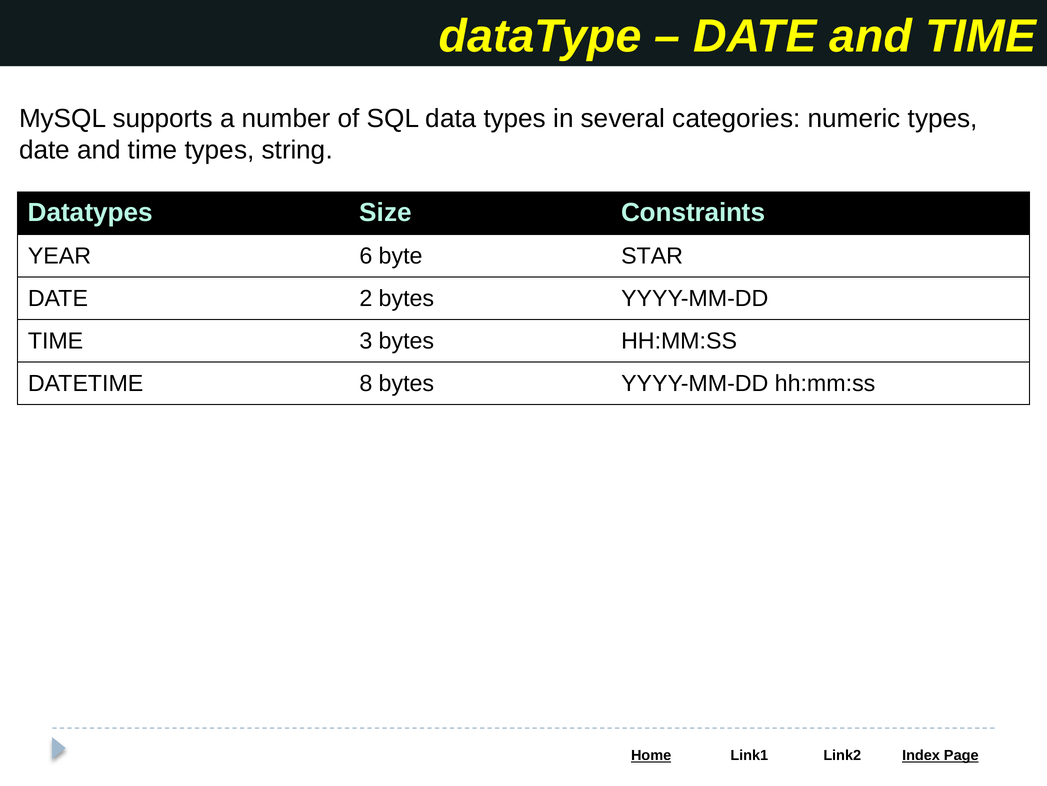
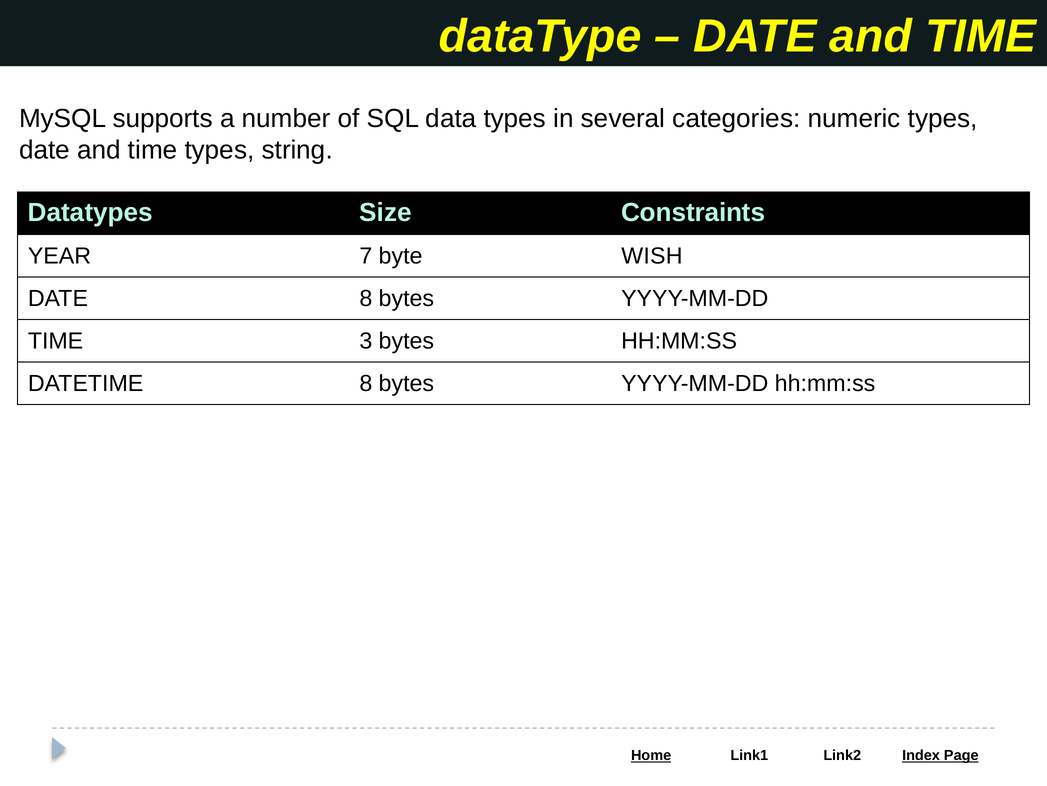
6: 6 -> 7 (366, 256)
STAR: STAR -> WISH (652, 256)
DATE 2: 2 -> 8 (366, 298)
